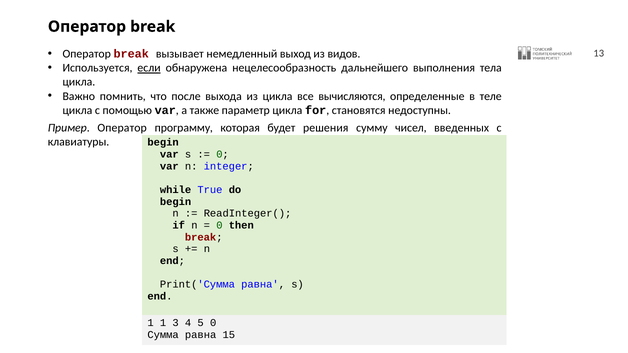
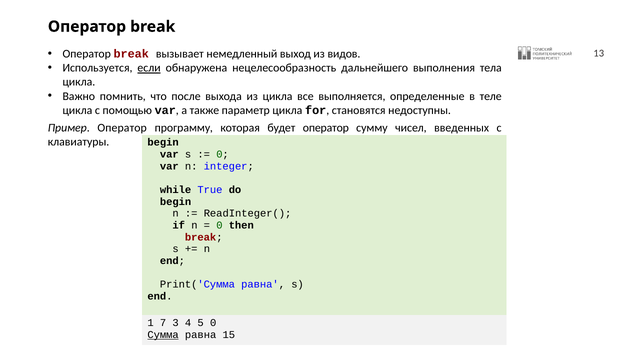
вычисляются: вычисляются -> выполняется (352, 96)
будет решения: решения -> оператор (326, 128)
1 1: 1 -> 7 (163, 323)
Сумма underline: none -> present (163, 335)
